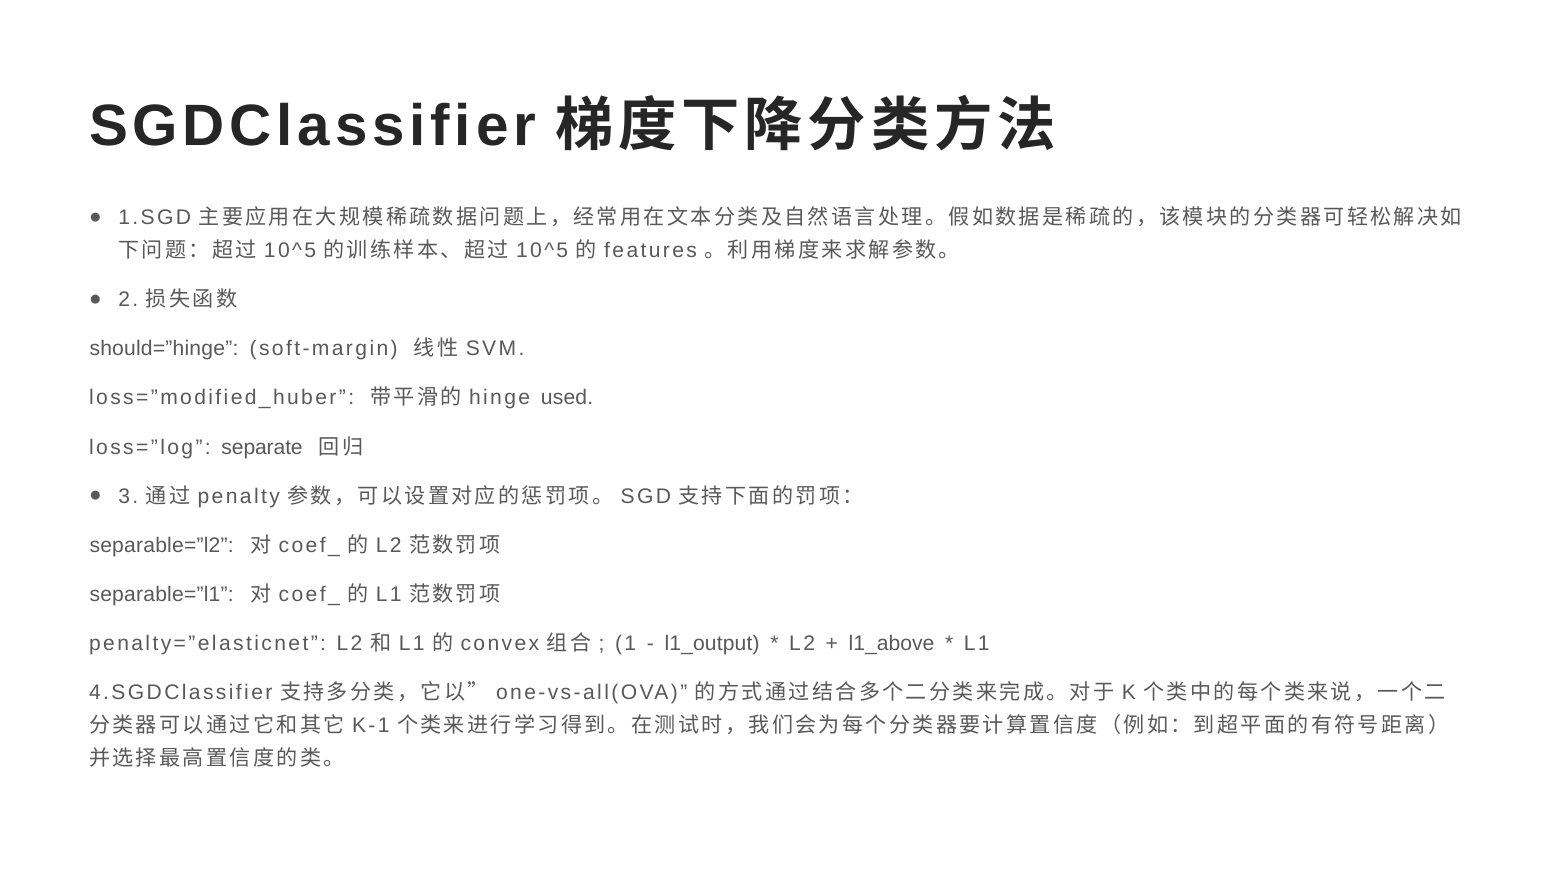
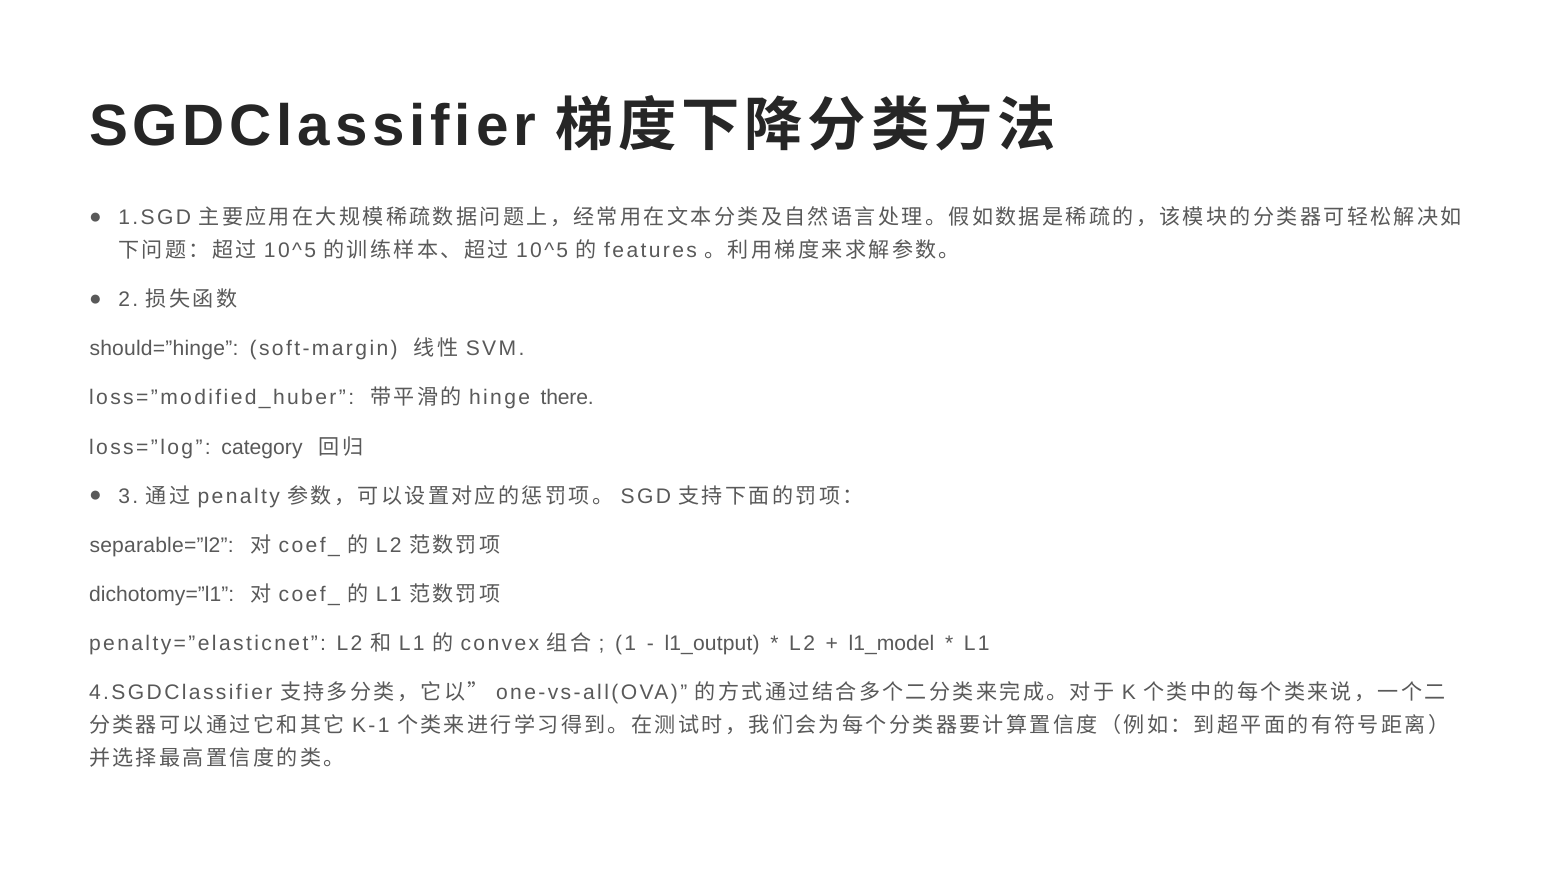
used: used -> there (567, 398)
separate: separate -> category (262, 447)
separable=”l1: separable=”l1 -> dichotomy=”l1 (162, 595)
l1_above: l1_above -> l1_model (891, 644)
